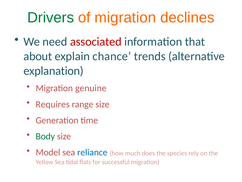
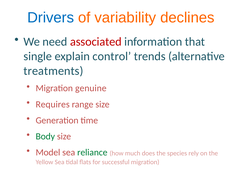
Drivers colour: green -> blue (51, 18)
of migration: migration -> variability (125, 18)
about: about -> single (38, 56)
chance: chance -> control (112, 56)
explanation: explanation -> treatments (53, 71)
reliance colour: blue -> green (92, 152)
